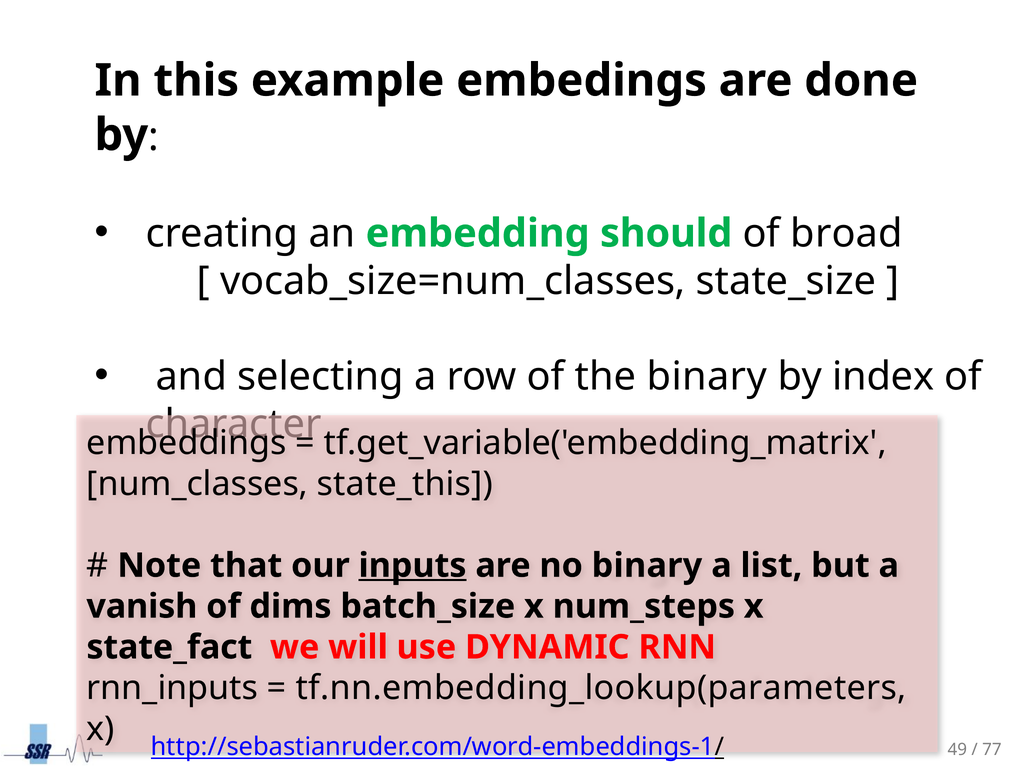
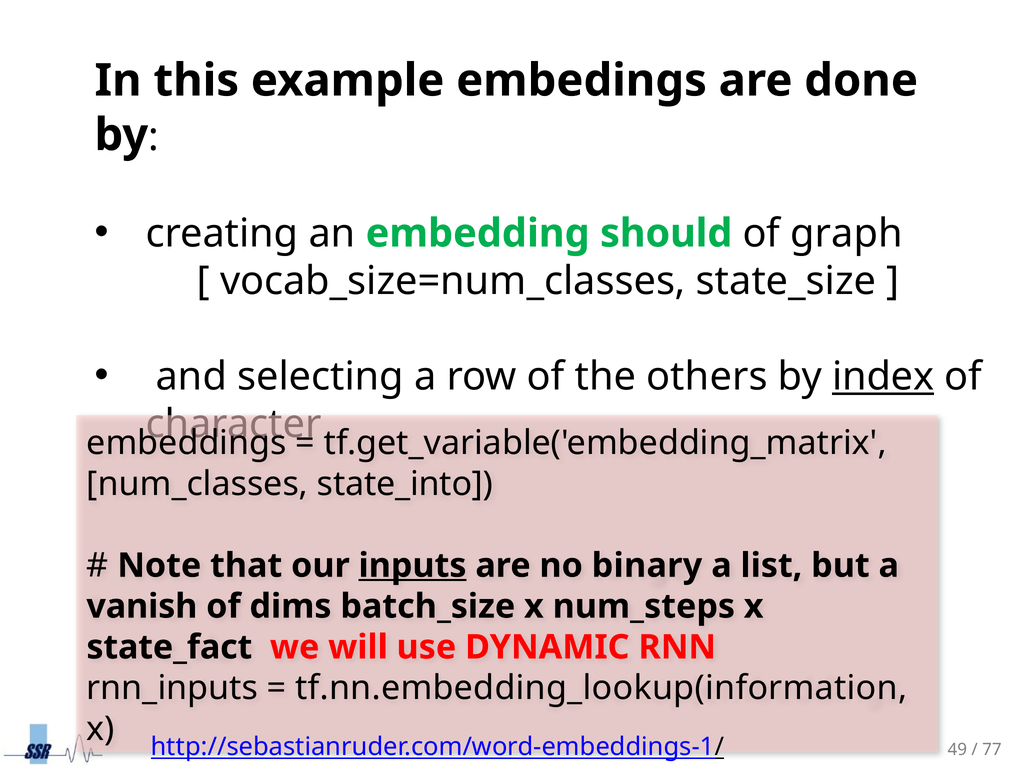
broad: broad -> graph (847, 234)
the binary: binary -> others (707, 377)
index underline: none -> present (883, 377)
state_this: state_this -> state_into (405, 484)
tf.nn.embedding_lookup(parameters: tf.nn.embedding_lookup(parameters -> tf.nn.embedding_lookup(information (601, 689)
